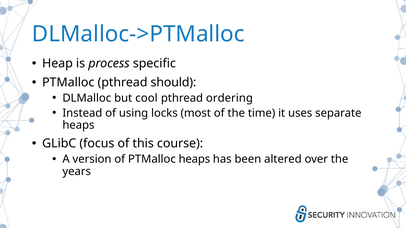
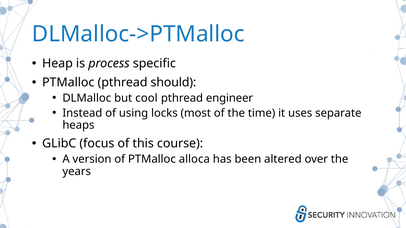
ordering: ordering -> engineer (230, 98)
PTMalloc heaps: heaps -> alloca (194, 159)
